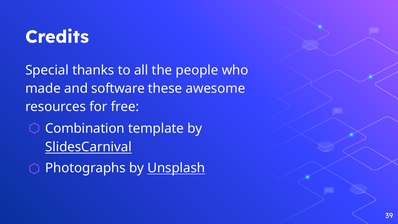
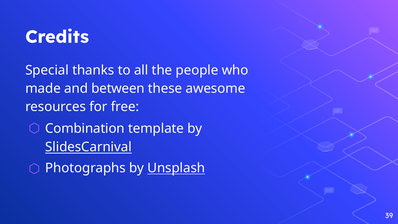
software: software -> between (118, 88)
